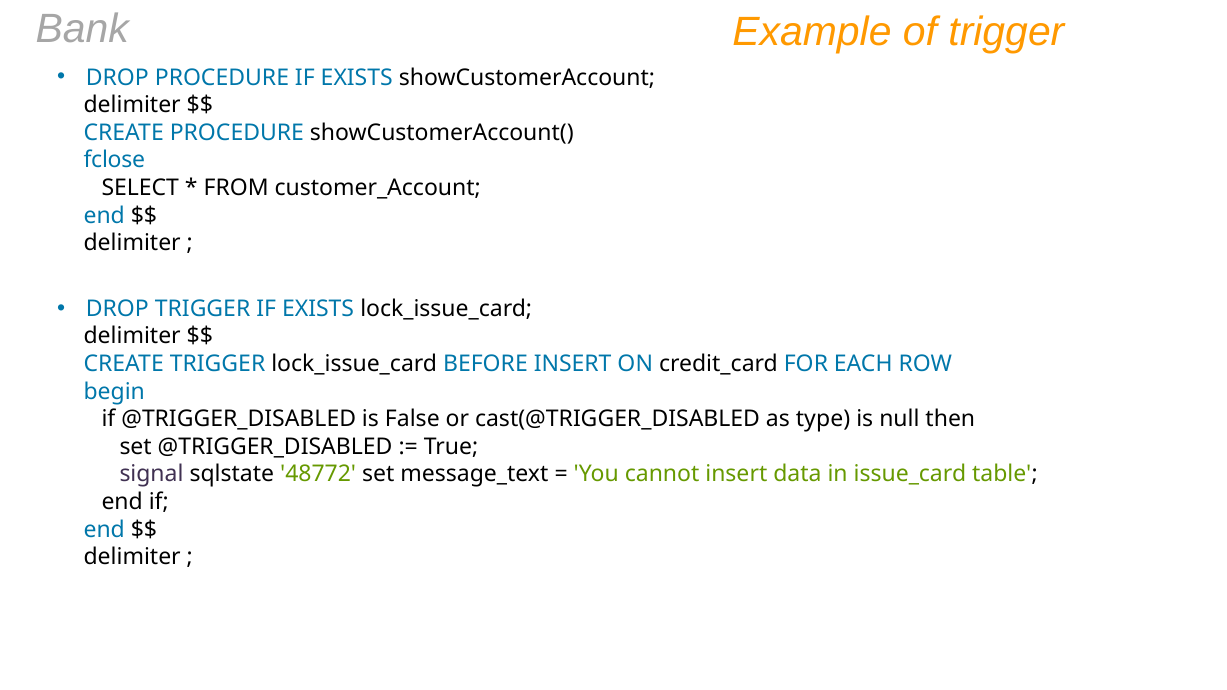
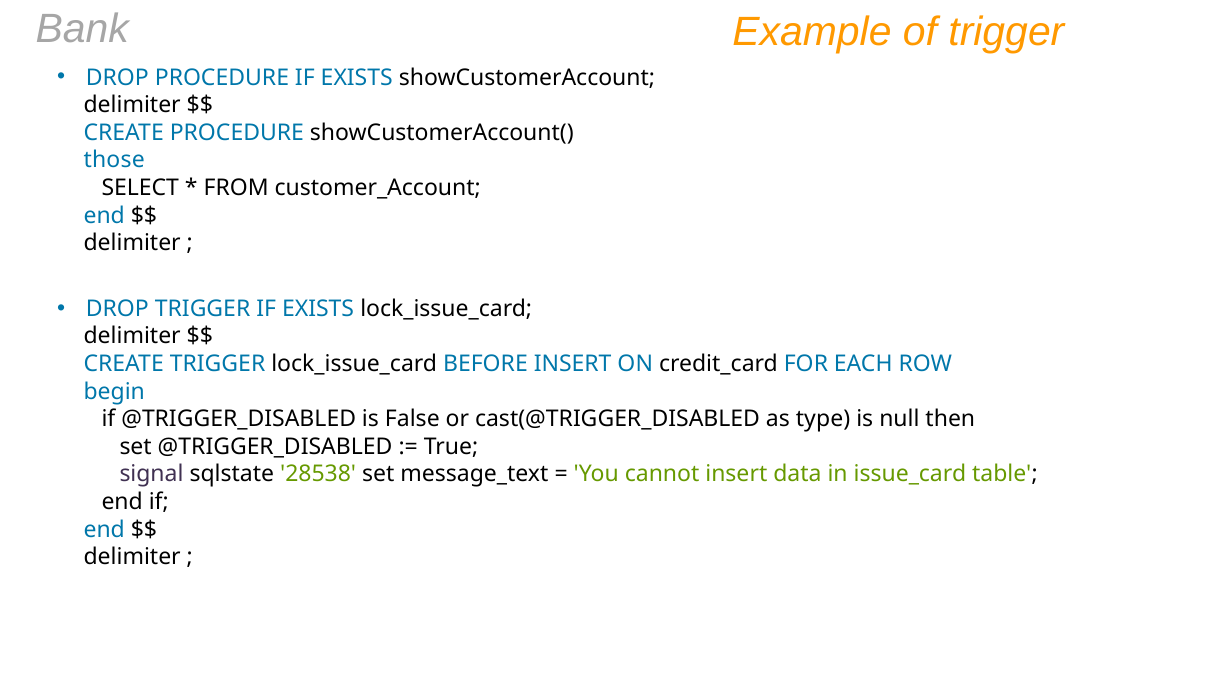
fclose: fclose -> those (114, 160)
48772: 48772 -> 28538 (318, 475)
